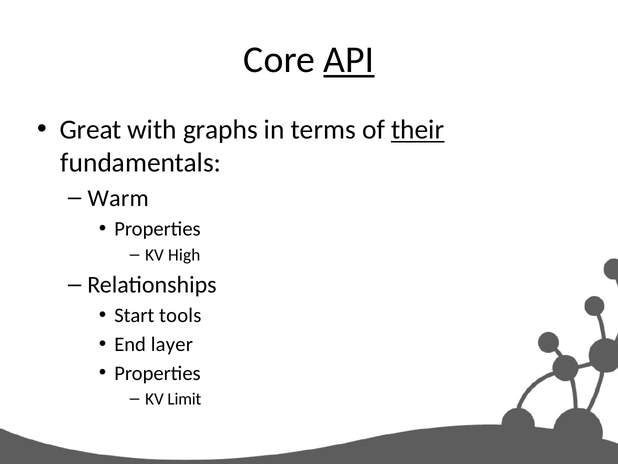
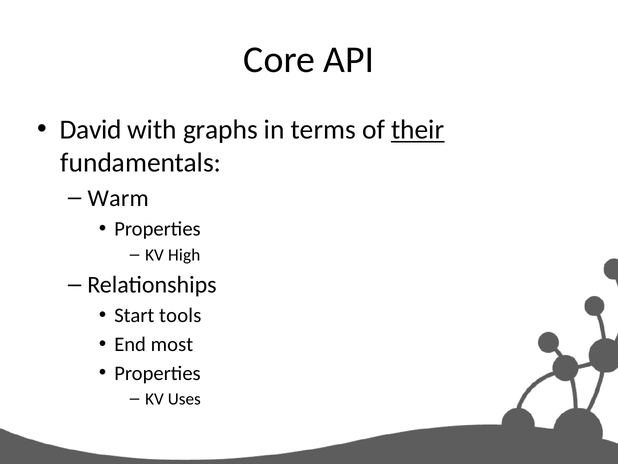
API underline: present -> none (349, 60)
Great: Great -> David (91, 130)
layer: layer -> most (172, 344)
Limit: Limit -> Uses (184, 399)
